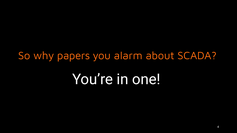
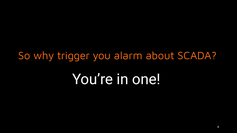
papers: papers -> trigger (74, 56)
